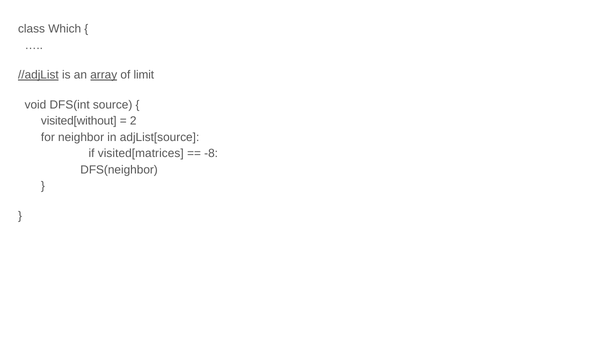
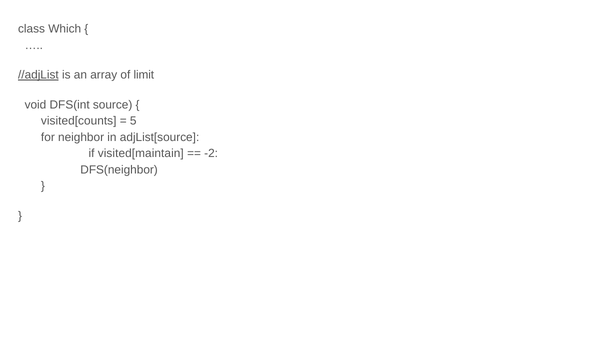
array underline: present -> none (104, 75)
visited[without: visited[without -> visited[counts (79, 121)
2: 2 -> 5 (133, 121)
visited[matrices: visited[matrices -> visited[maintain (141, 154)
-8: -8 -> -2 (211, 154)
